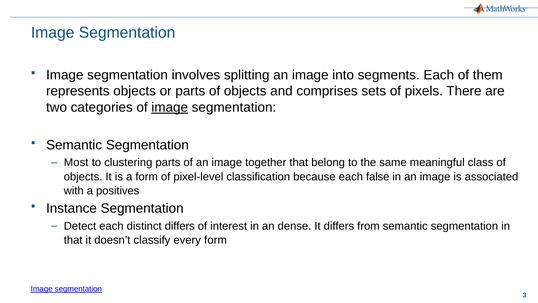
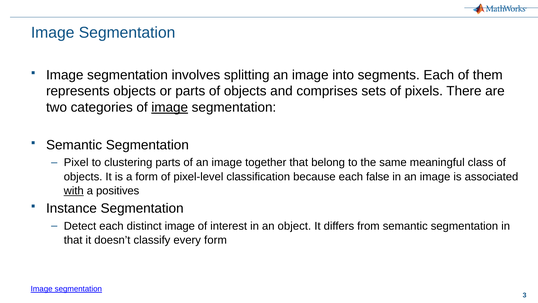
Most: Most -> Pixel (76, 162)
with underline: none -> present (74, 191)
distinct differs: differs -> image (180, 226)
dense: dense -> object (294, 226)
